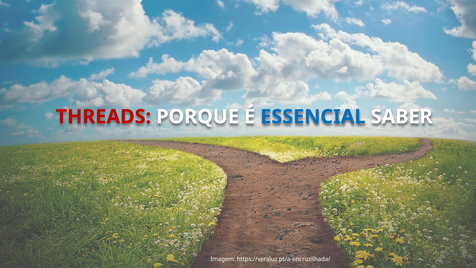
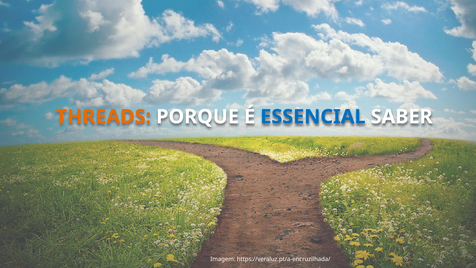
THREADS colour: red -> orange (103, 117)
